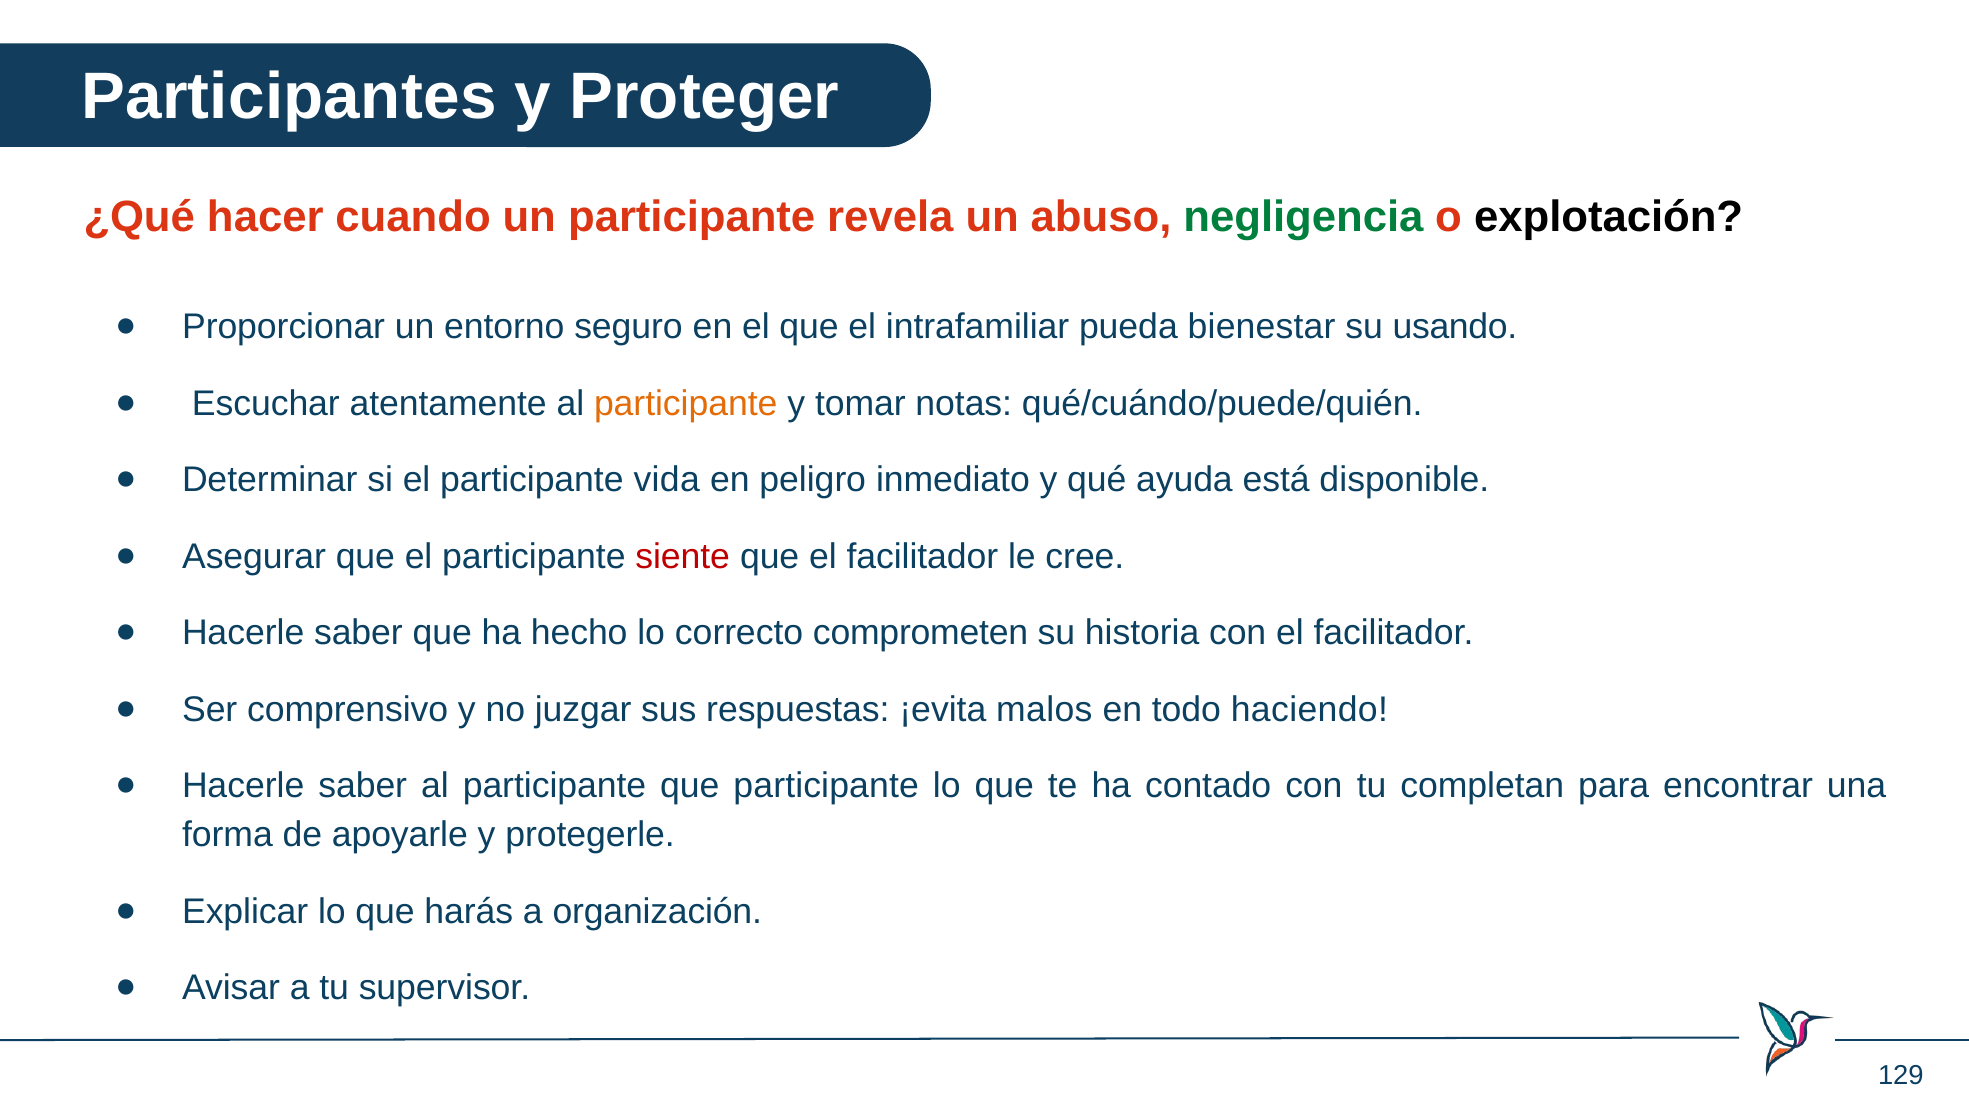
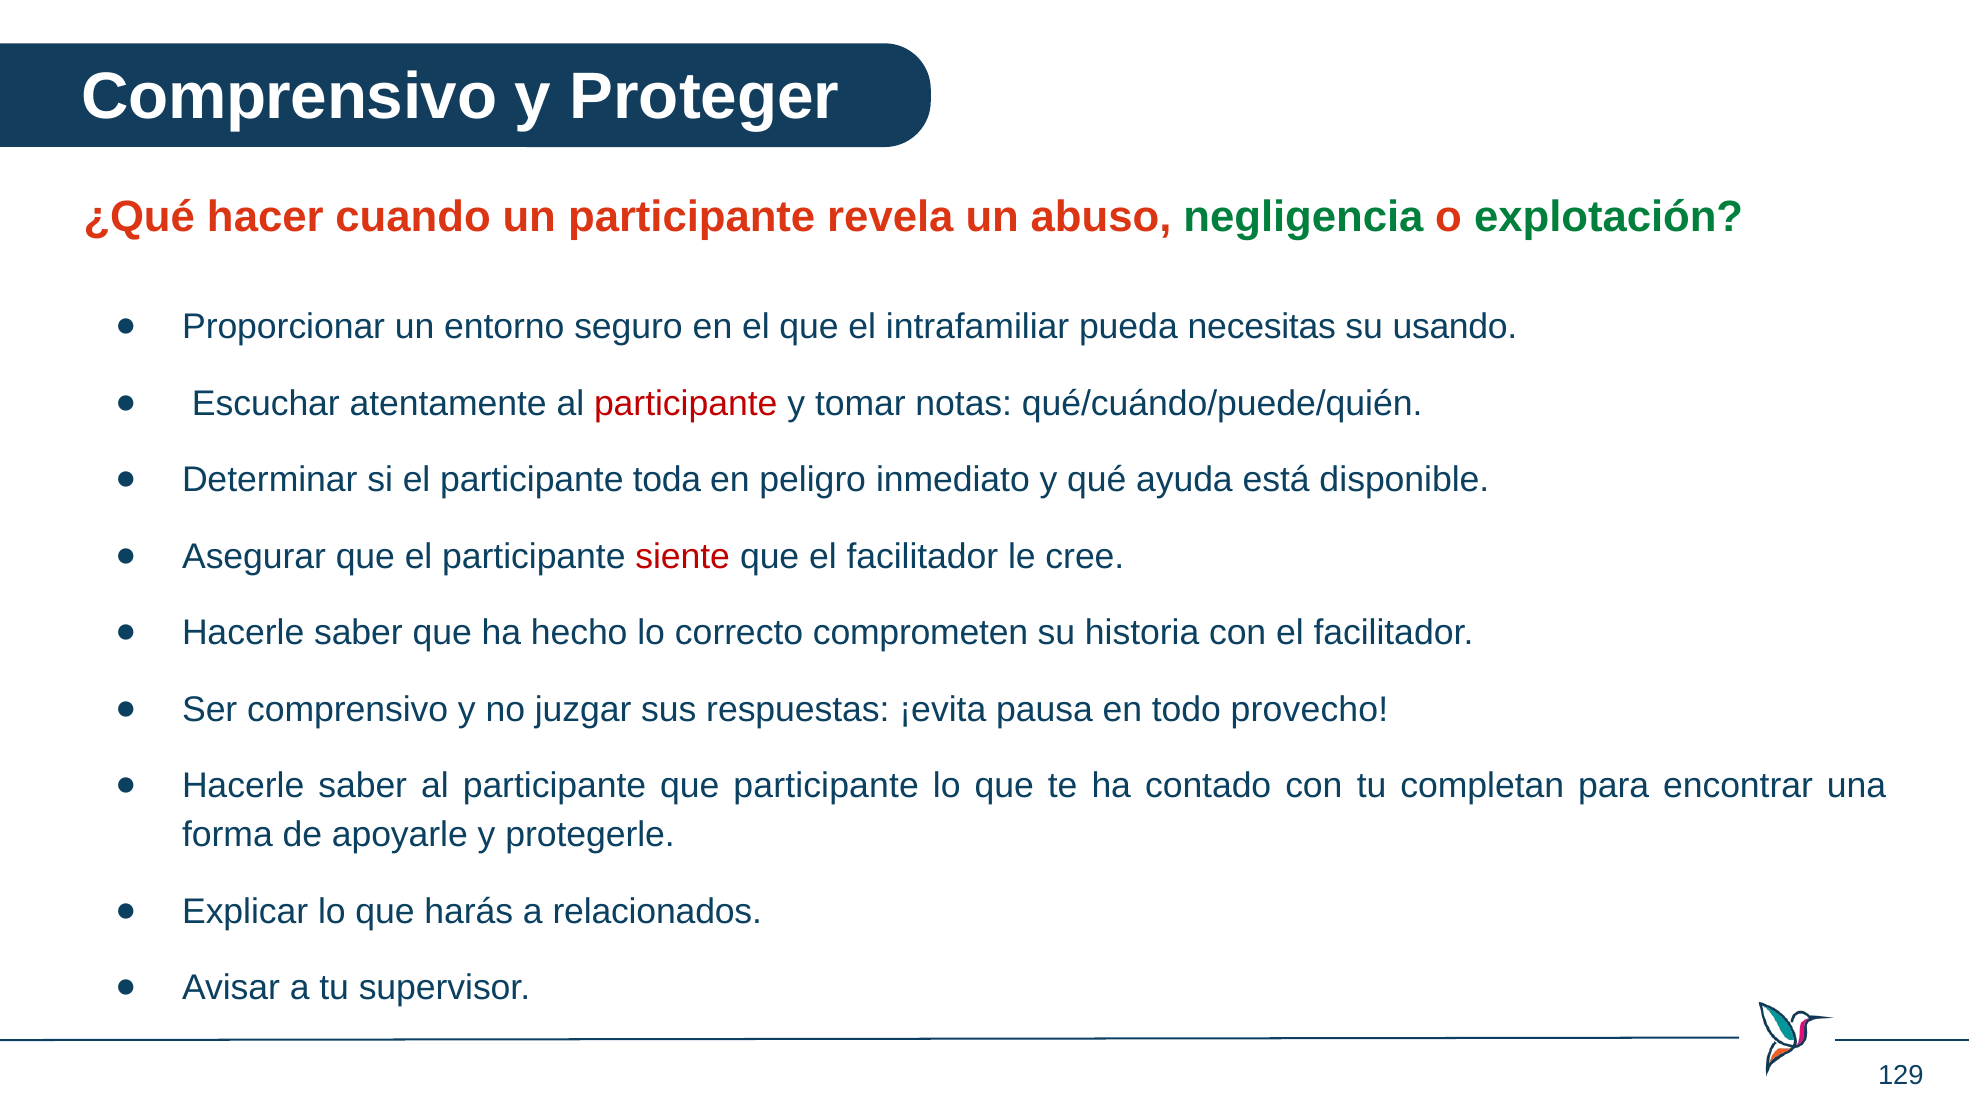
Participantes: Participantes -> Comprensivo (289, 96)
explotación colour: black -> green (1609, 217)
bienestar: bienestar -> necesitas (1262, 327)
participante colour: orange -> red (686, 403)
vida: vida -> toda (667, 480)
malos: malos -> pausa (1045, 709)
haciendo: haciendo -> provecho (1309, 709)
organización: organización -> relacionados (657, 911)
